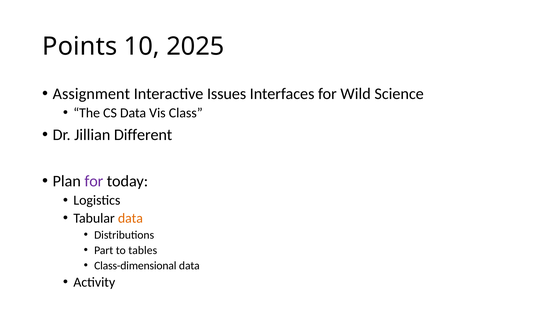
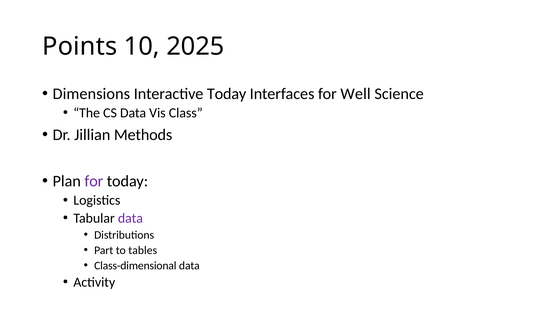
Assignment: Assignment -> Dimensions (91, 94)
Interactive Issues: Issues -> Today (227, 94)
Wild: Wild -> Well (356, 94)
Different: Different -> Methods (143, 135)
data colour: orange -> purple (130, 218)
